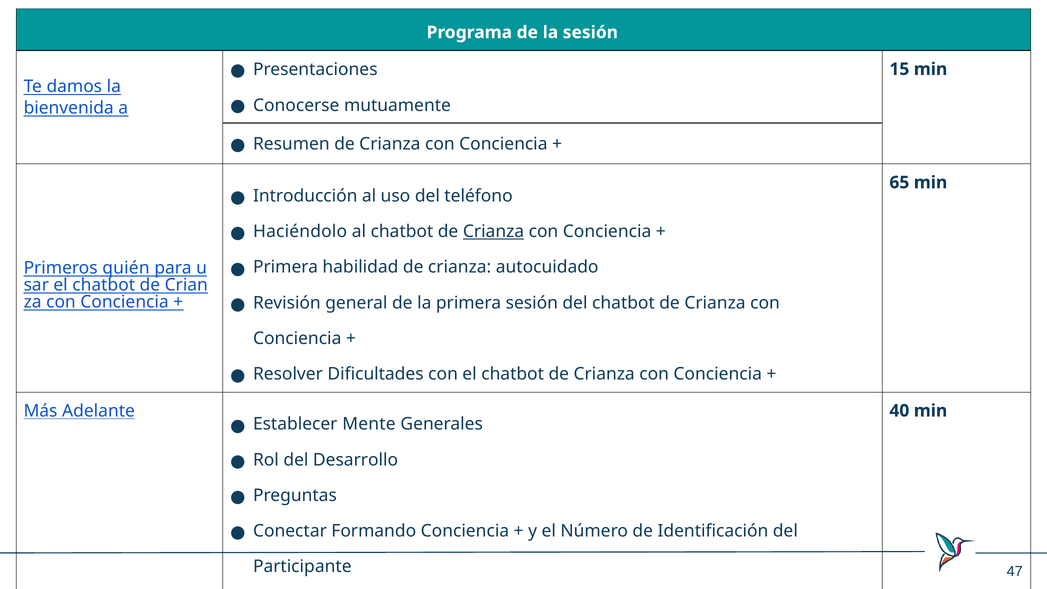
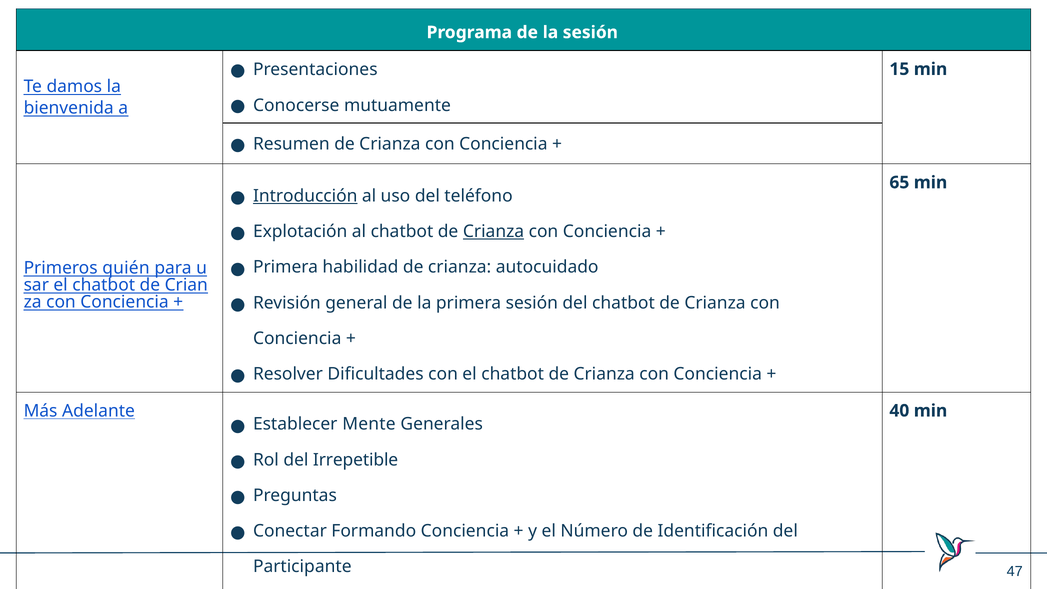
Introducción underline: none -> present (305, 196)
Haciéndolo: Haciéndolo -> Explotación (300, 232)
Desarrollo: Desarrollo -> Irrepetible (356, 460)
